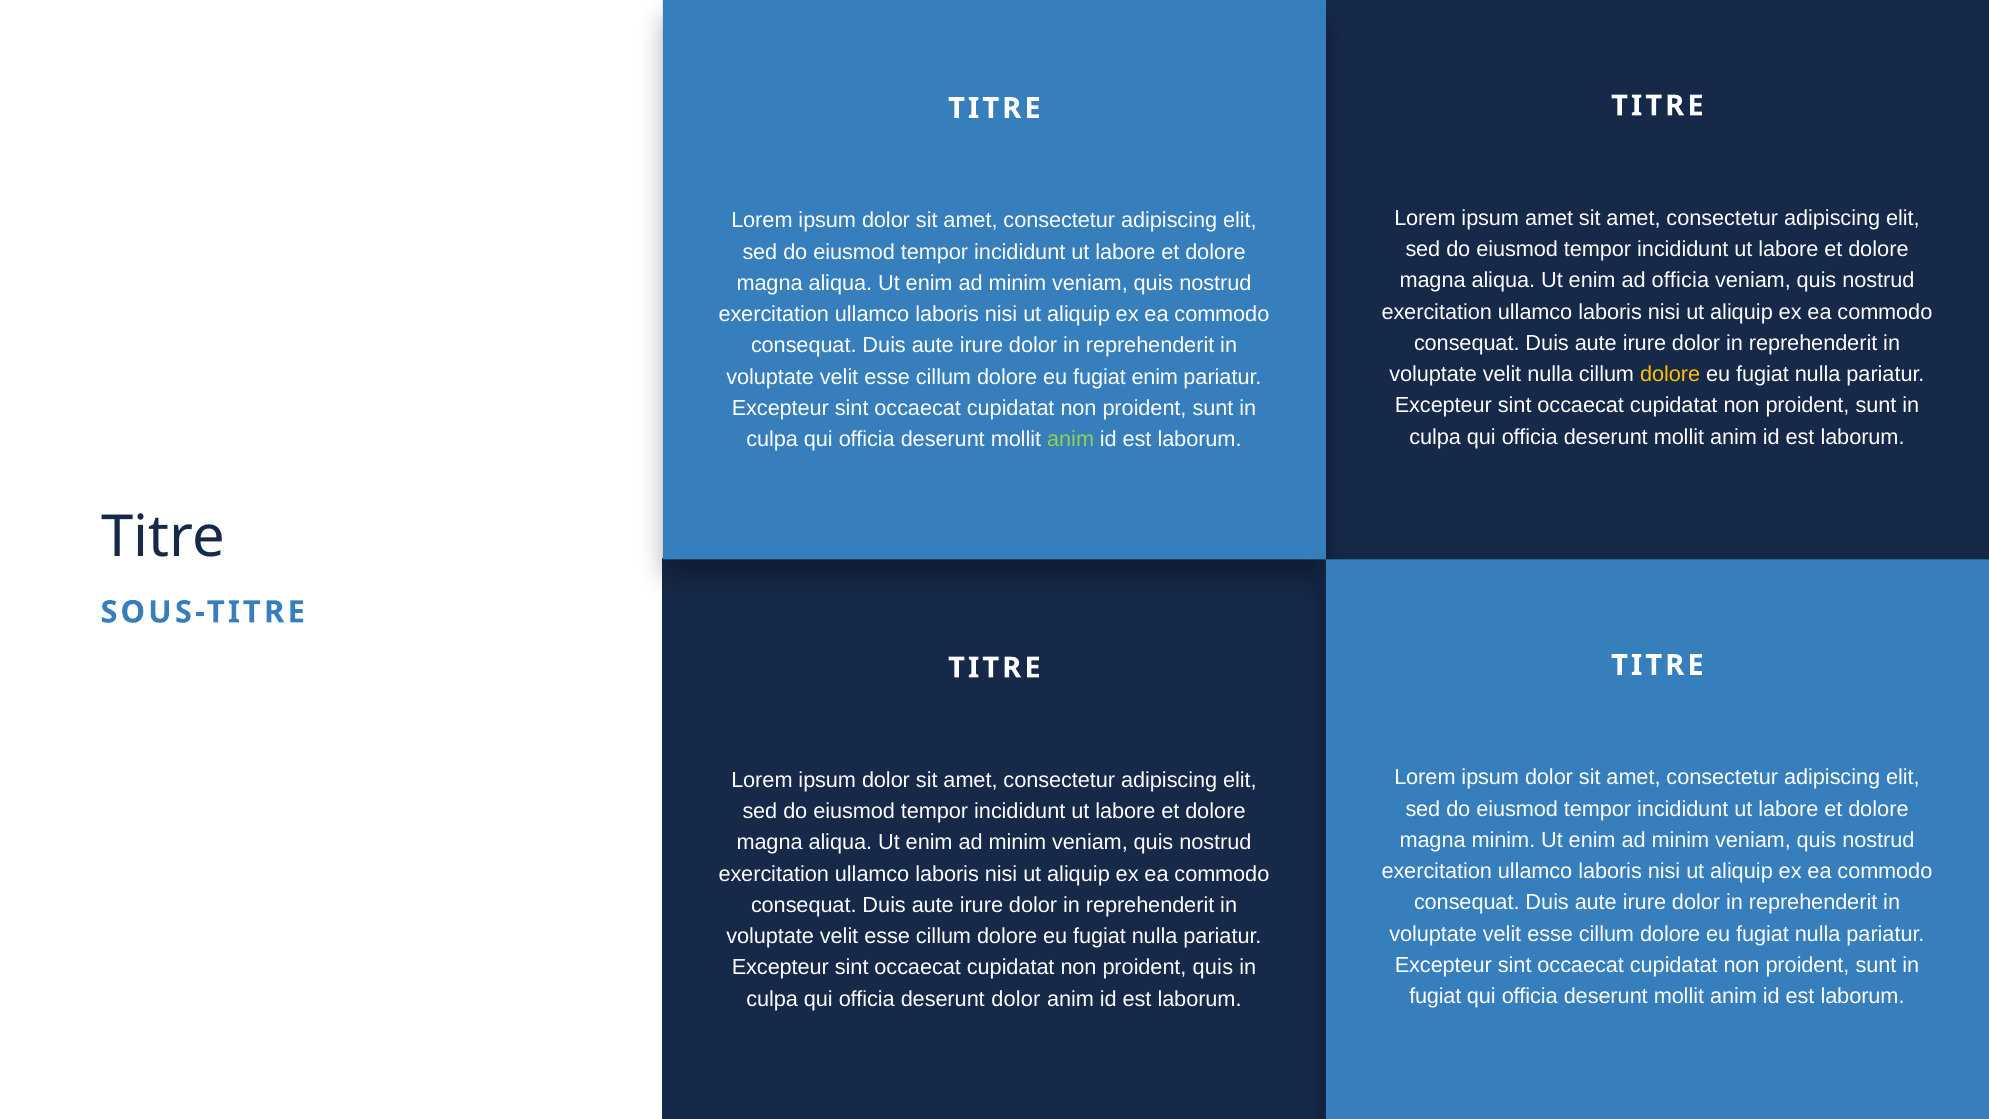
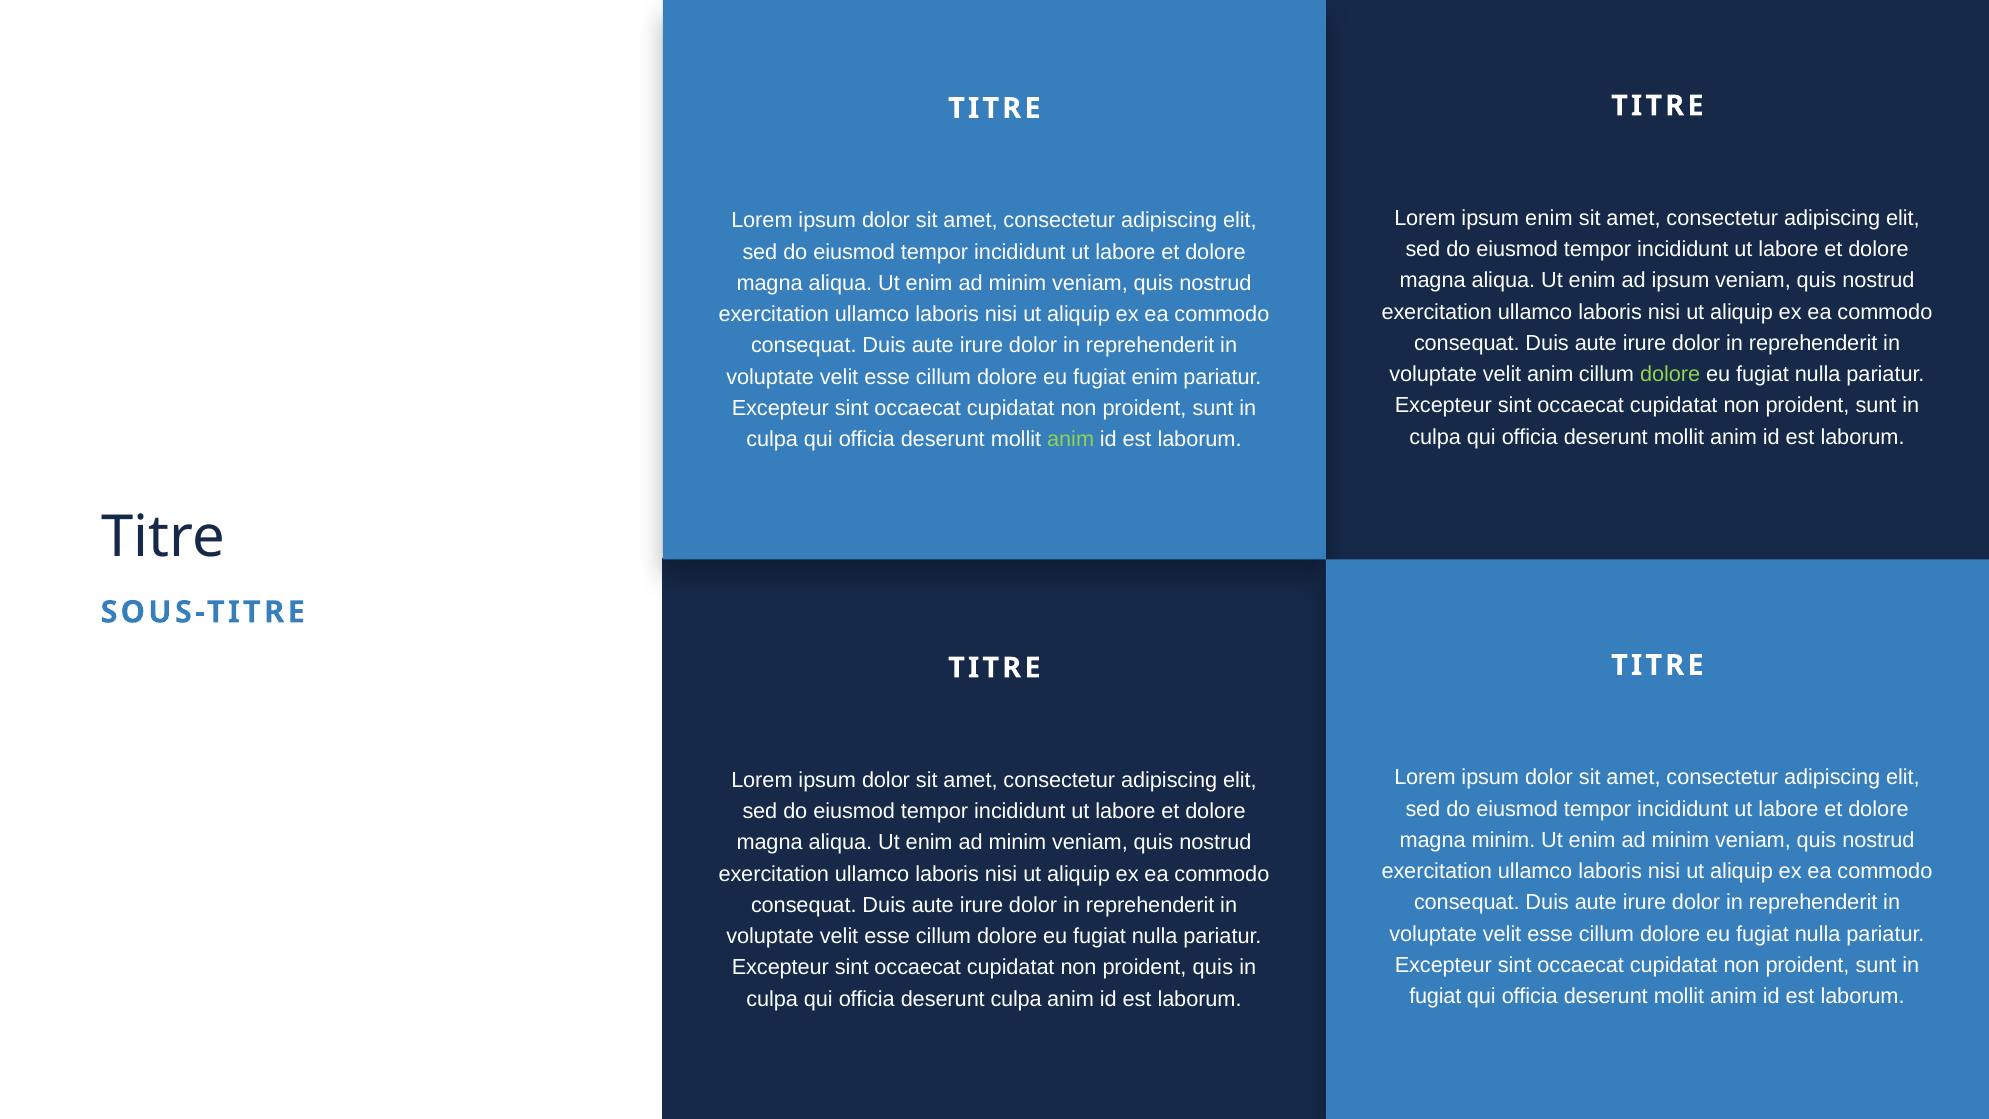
ipsum amet: amet -> enim (1549, 218)
ad officia: officia -> ipsum (1680, 281)
velit nulla: nulla -> anim (1550, 374)
dolore colour: yellow -> light green (1670, 374)
deserunt dolor: dolor -> culpa (1016, 999)
